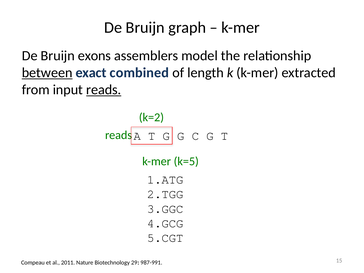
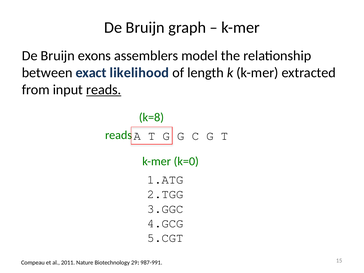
between underline: present -> none (47, 73)
combined: combined -> likelihood (139, 73)
k=2: k=2 -> k=8 (151, 117)
k=5: k=5 -> k=0 (186, 161)
